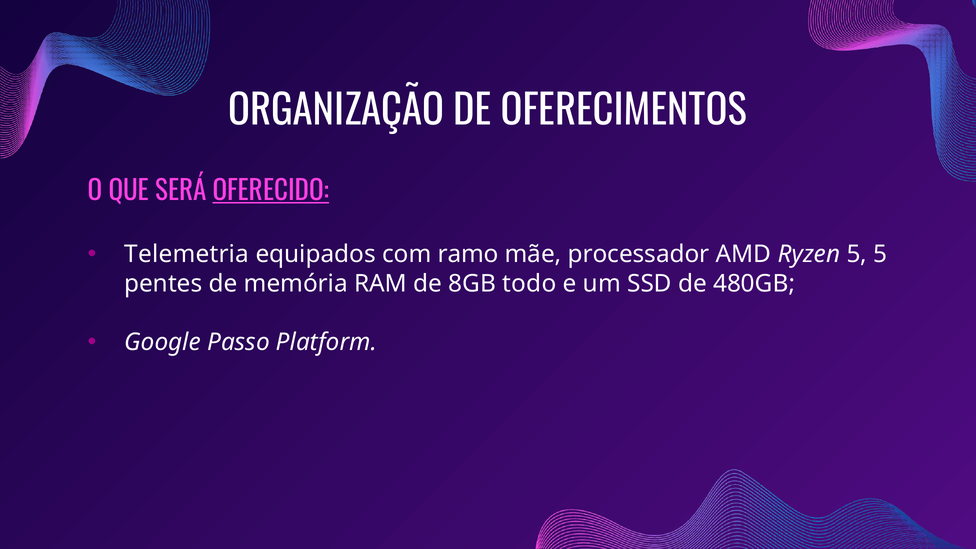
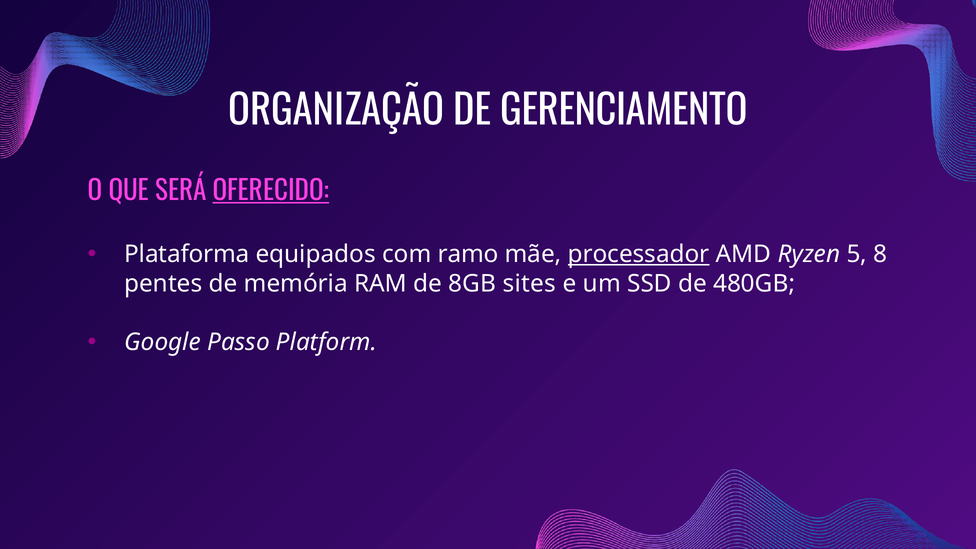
OFERECIMENTOS: OFERECIMENTOS -> GERENCIAMENTO (624, 112)
Telemetria: Telemetria -> Plataforma (187, 254)
processador underline: none -> present (639, 254)
5 5: 5 -> 8 (880, 254)
todo: todo -> sites (529, 284)
